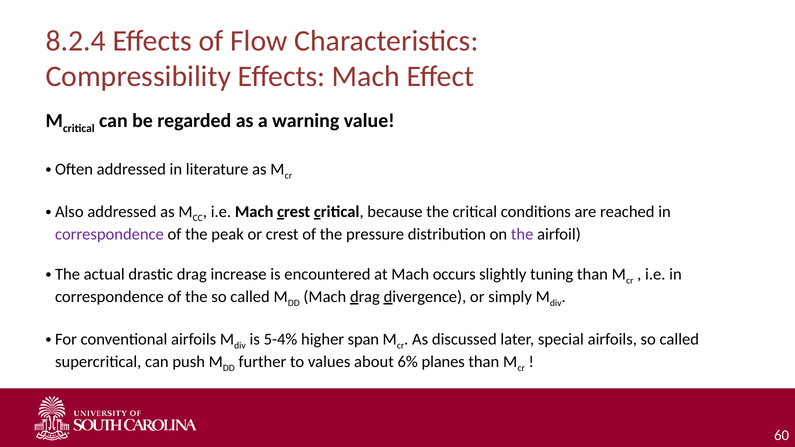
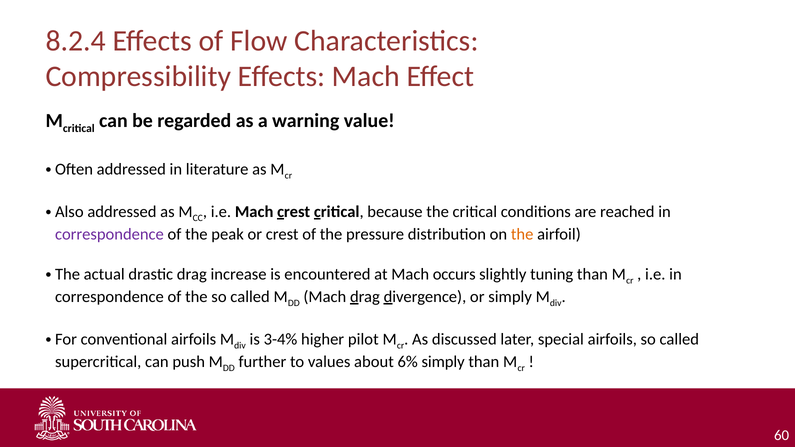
the colour: purple -> orange (522, 234)
5-4%: 5-4% -> 3-4% (280, 339)
span: span -> pilot (363, 339)
6% planes: planes -> simply (443, 362)
